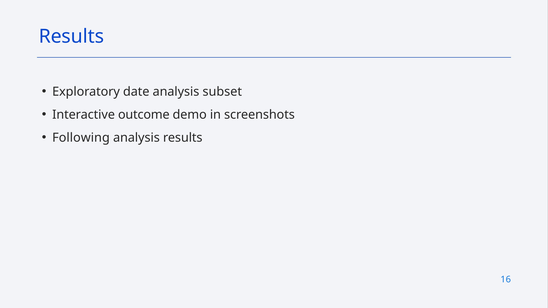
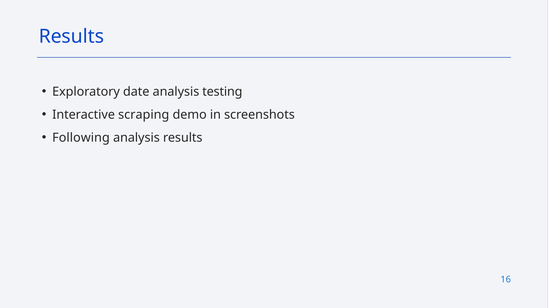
subset: subset -> testing (222, 92)
outcome: outcome -> scraping (144, 115)
